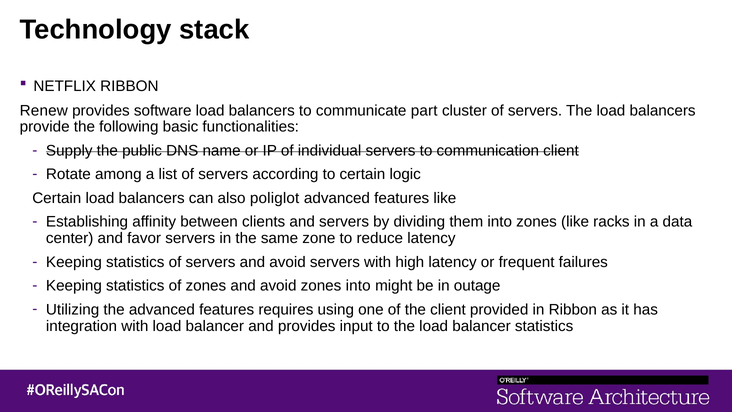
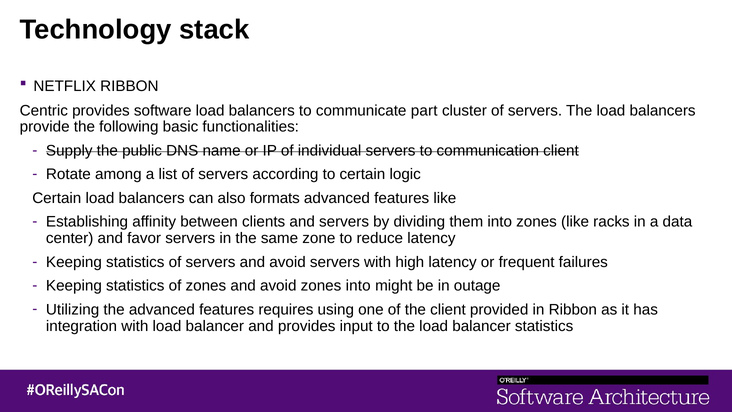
Renew: Renew -> Centric (44, 110)
poliglot: poliglot -> formats (275, 198)
